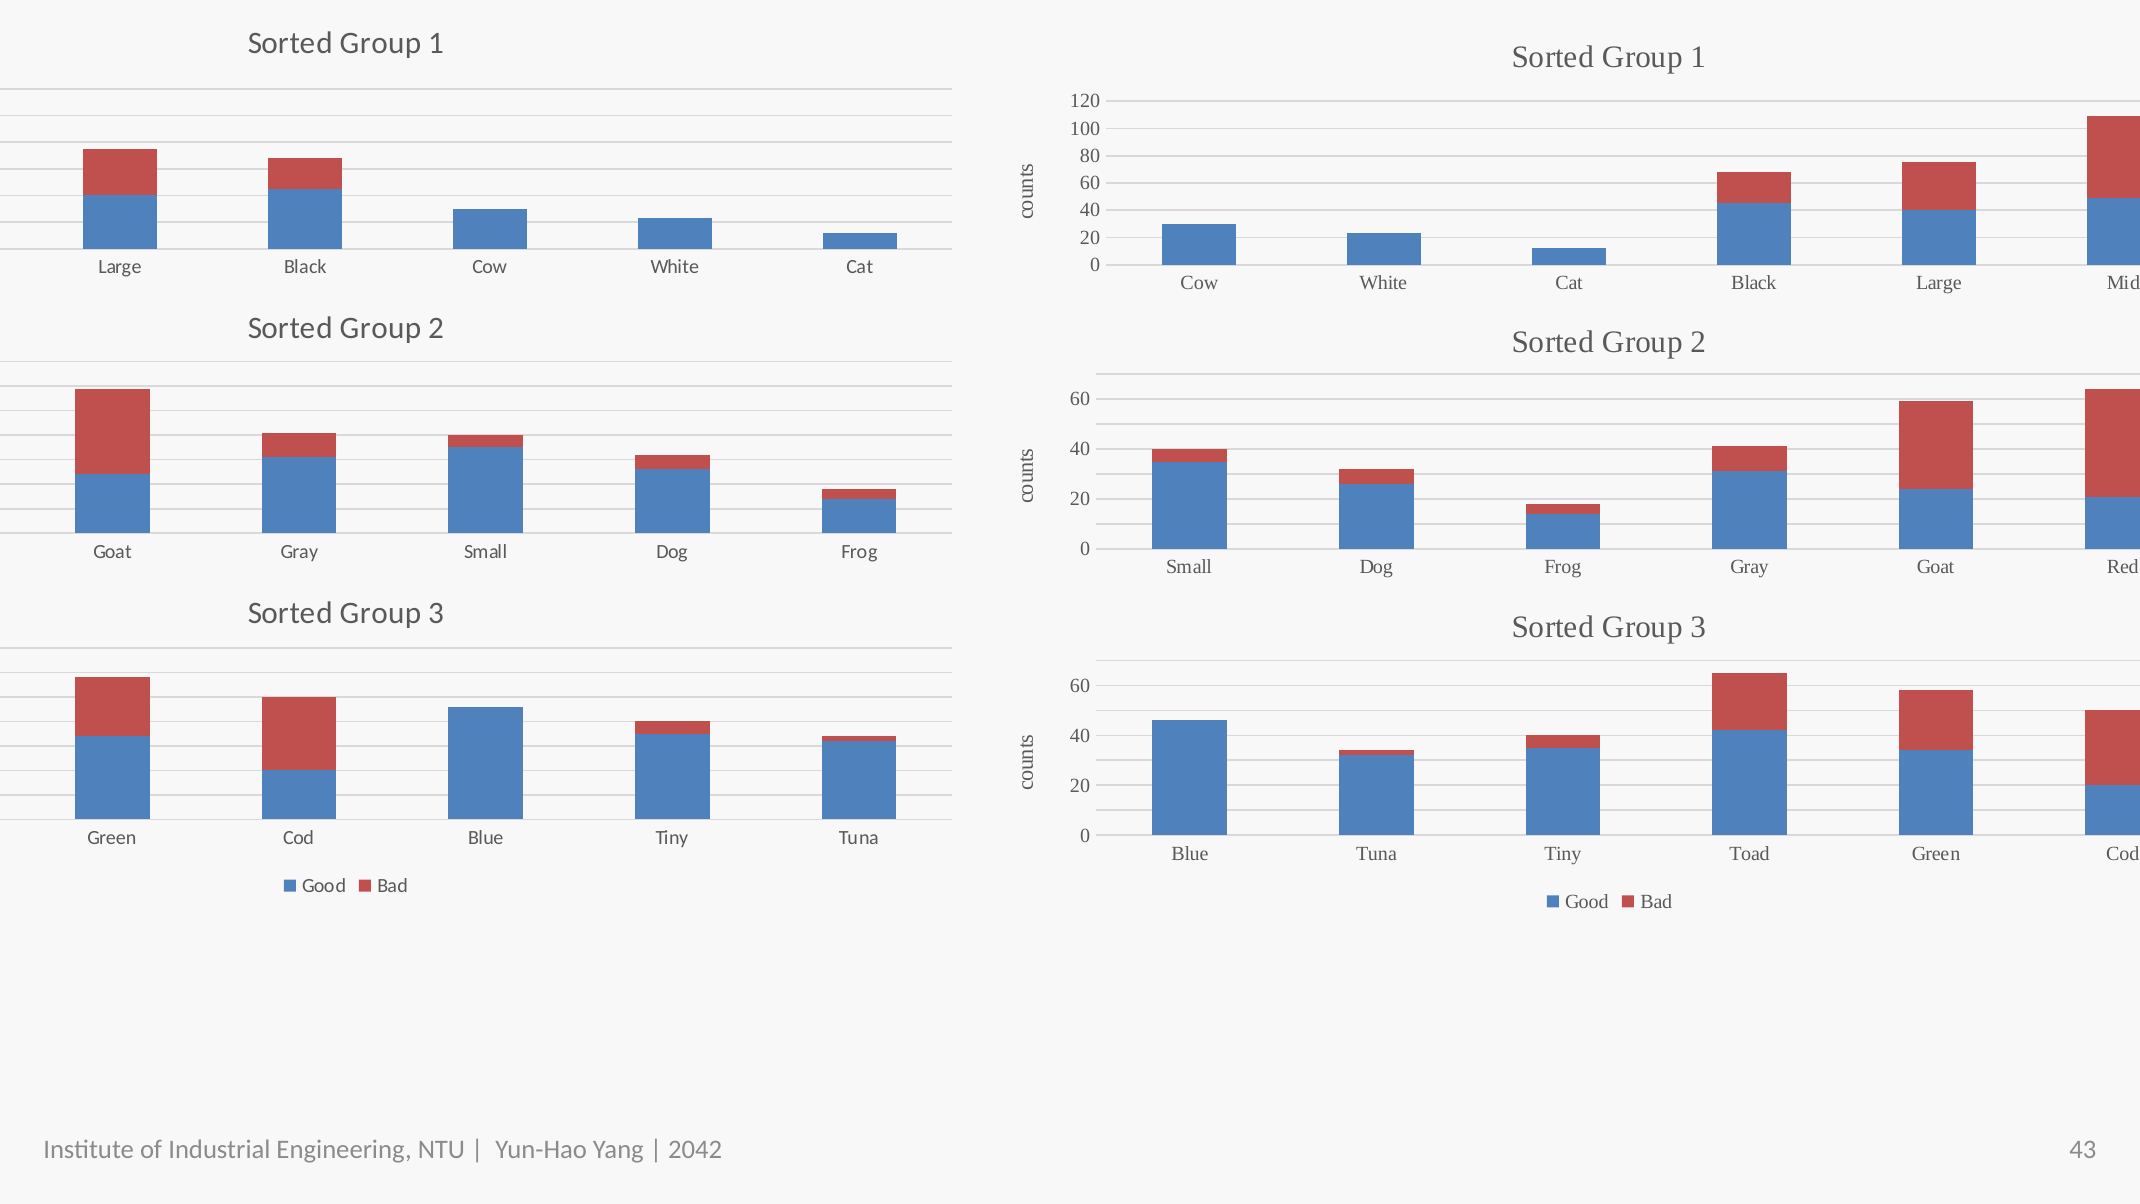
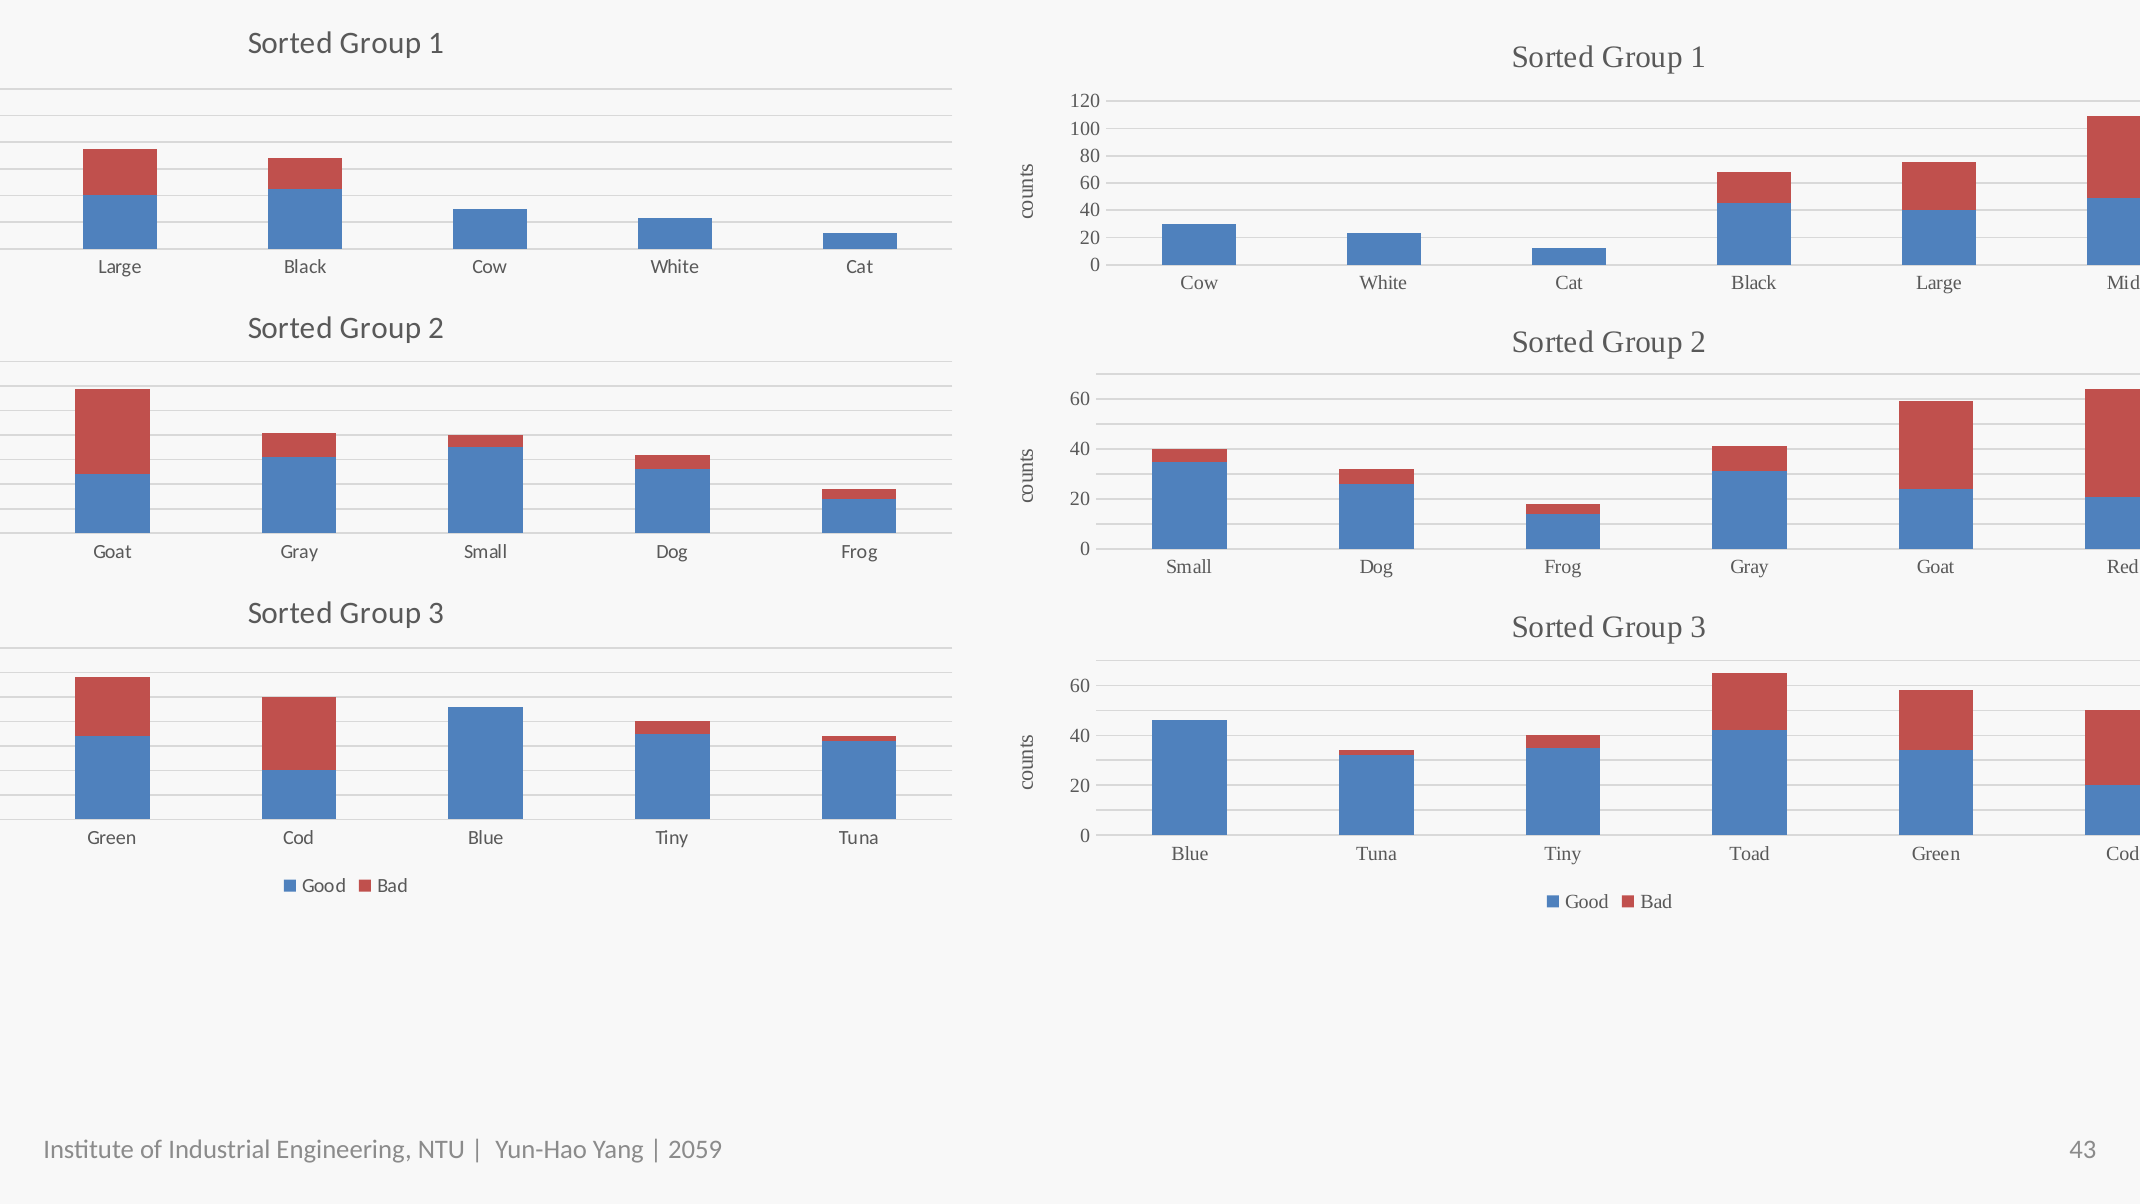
2042: 2042 -> 2059 (695, 1149)
